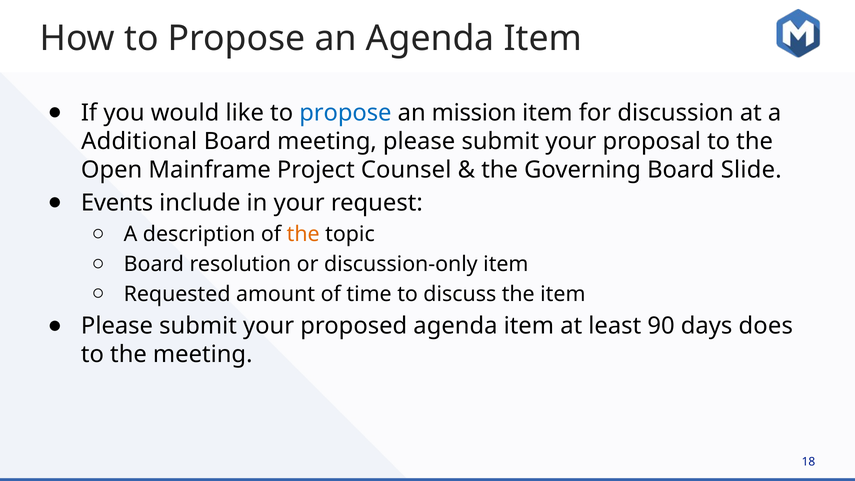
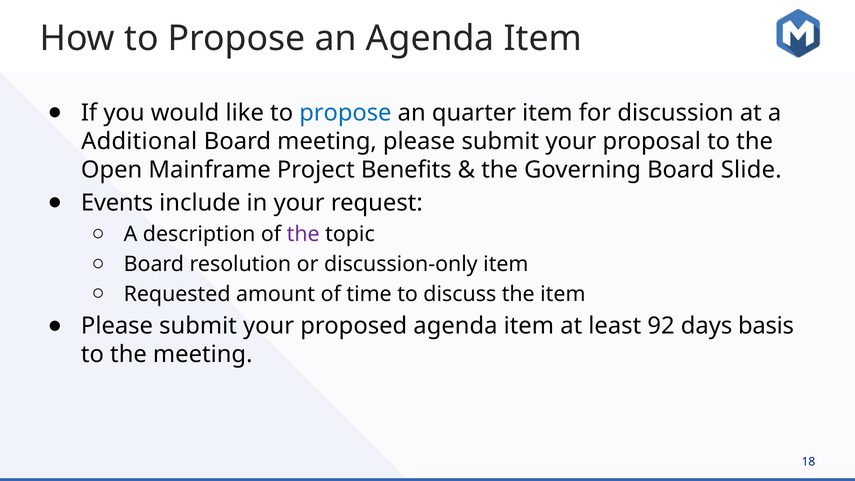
mission: mission -> quarter (474, 113)
Counsel: Counsel -> Benefits (406, 170)
the colour: orange -> purple (303, 234)
90: 90 -> 92 (661, 326)
does: does -> basis (766, 326)
